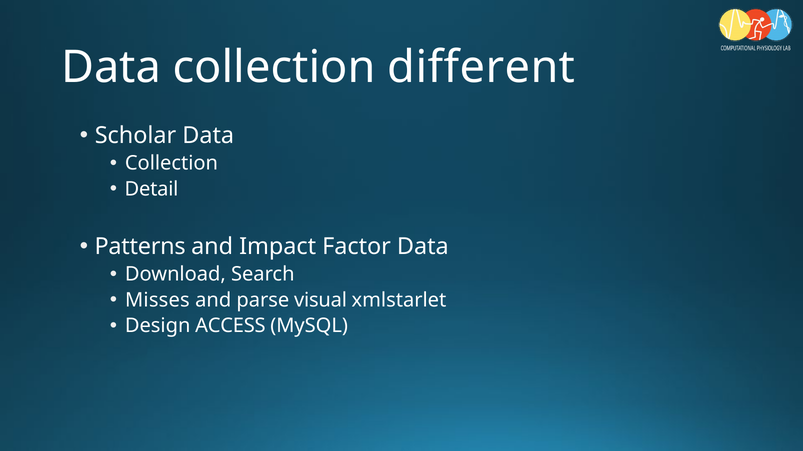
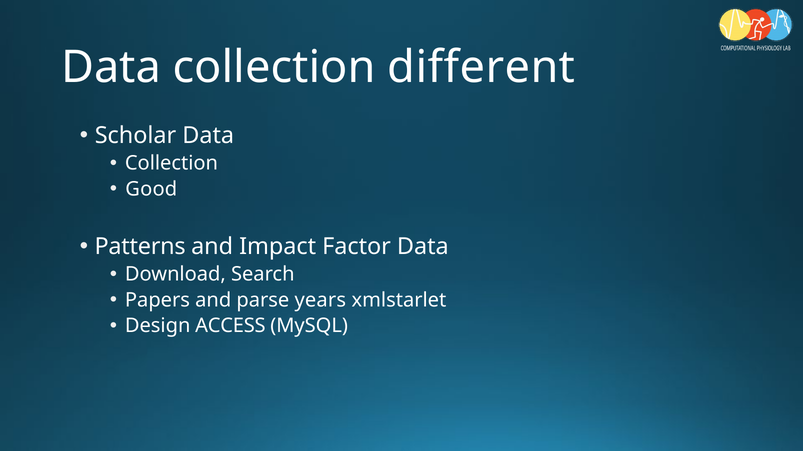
Detail: Detail -> Good (151, 189)
Misses: Misses -> Papers (157, 300)
visual: visual -> years (320, 300)
